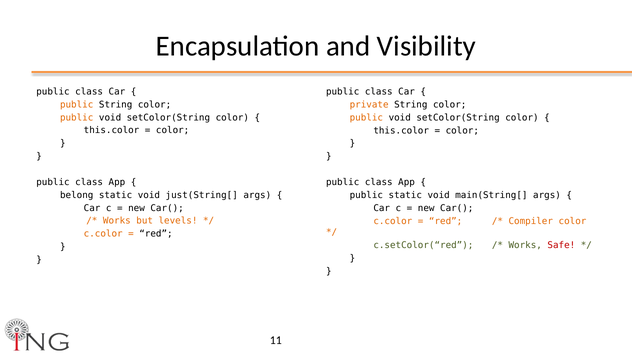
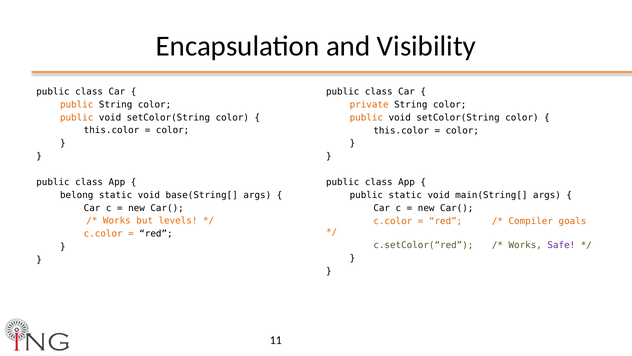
just(String[: just(String[ -> base(String[ (202, 195)
Compiler color: color -> goals (572, 221)
Safe colour: red -> purple (561, 245)
